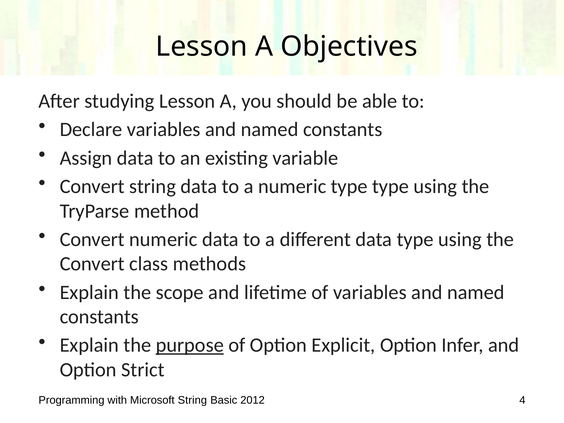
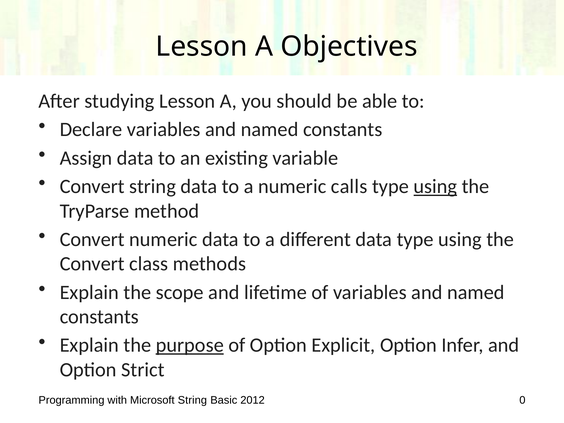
numeric type: type -> calls (349, 187)
using underline: none -> present (435, 187)
4: 4 -> 0 (522, 400)
